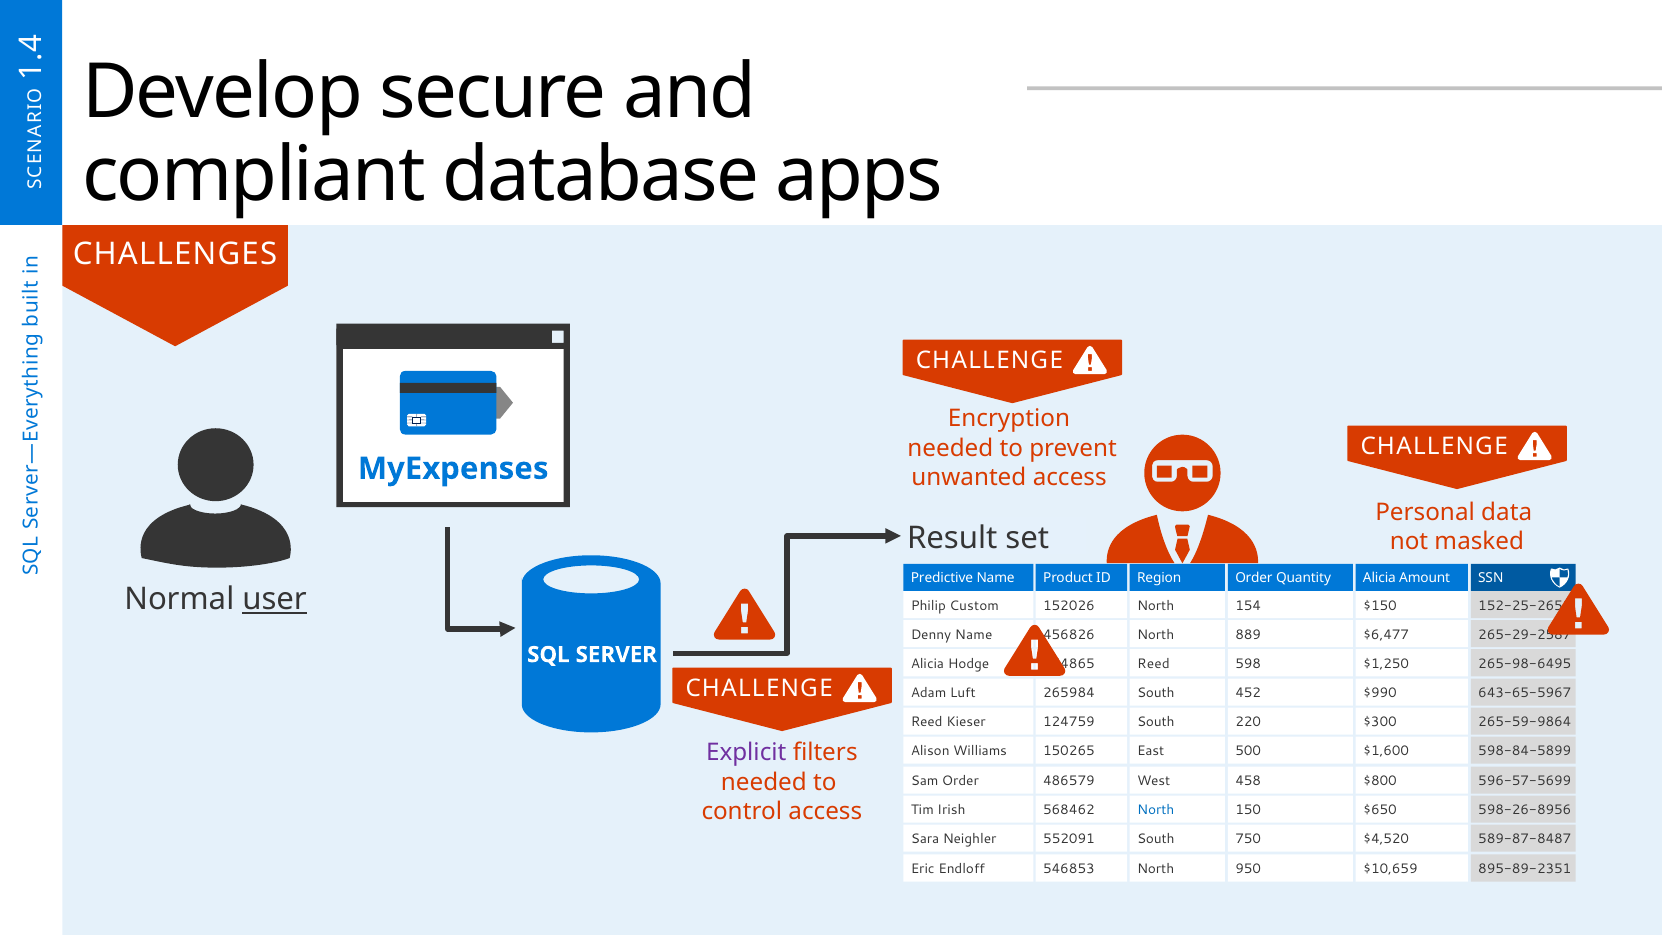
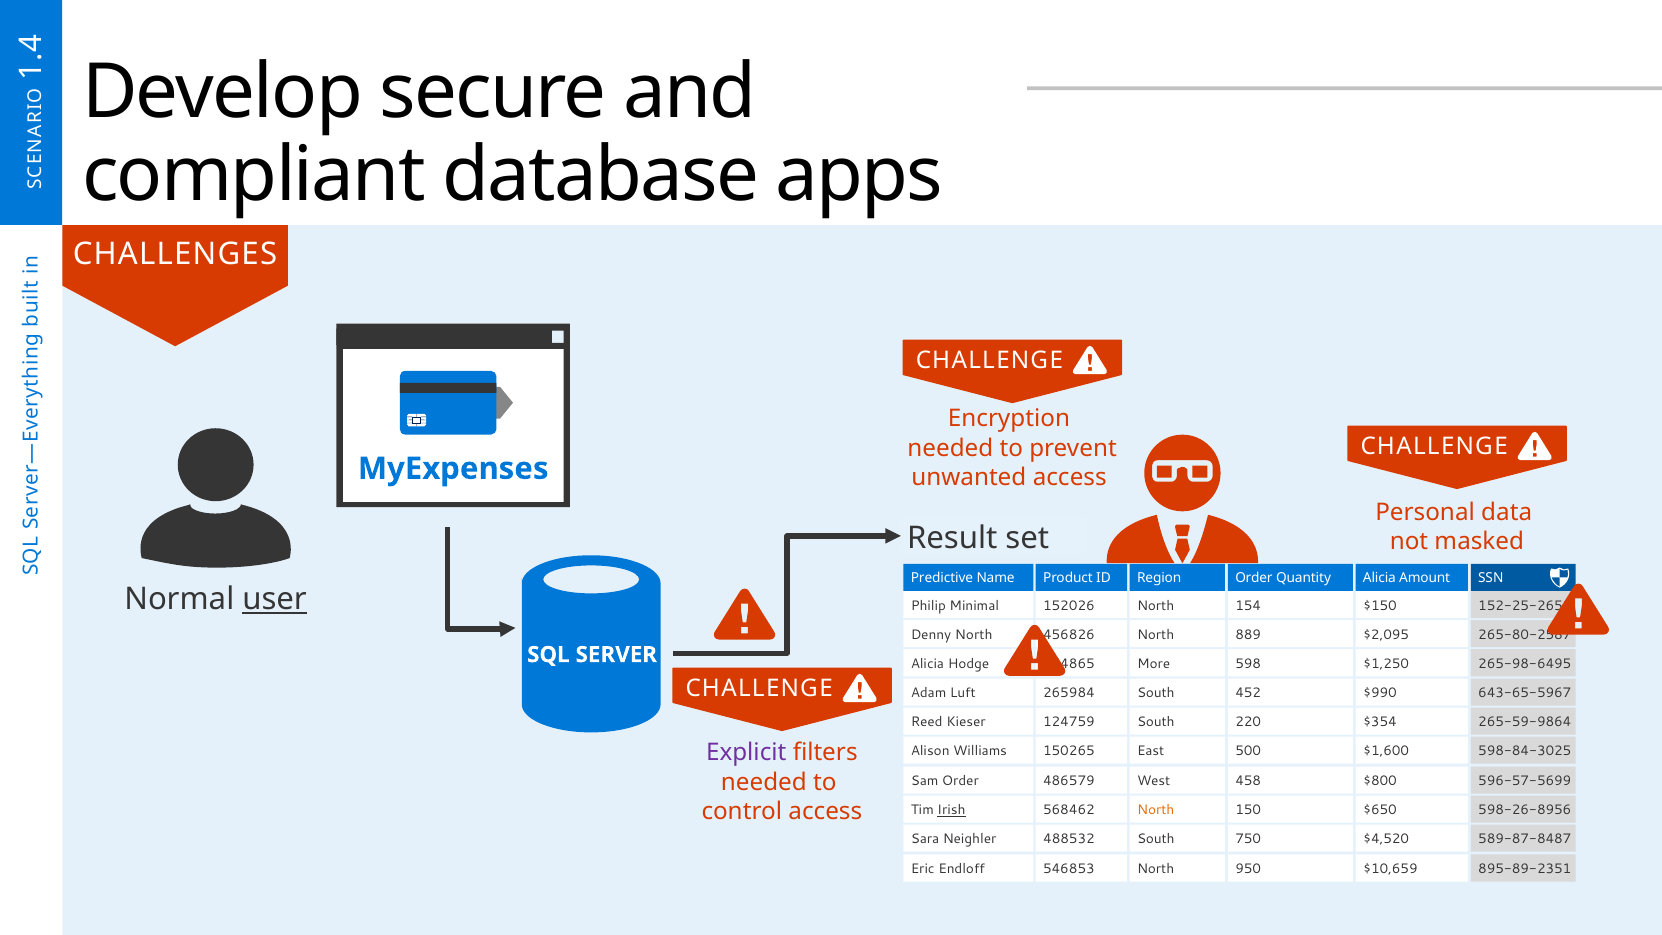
Custom: Custom -> Minimal (974, 605)
Denny Name: Name -> North (974, 635)
$6,477: $6,477 -> $2,095 (1386, 635)
265-29-2587: 265-29-2587 -> 265-80-2587 (1525, 635)
Reed: Reed -> More (1154, 664)
$300: $300 -> $354 (1380, 722)
598-84-5899: 598-84-5899 -> 598-84-3025 (1525, 751)
Irish underline: none -> present (951, 810)
North colour: blue -> orange (1156, 810)
552091: 552091 -> 488532 (1069, 839)
